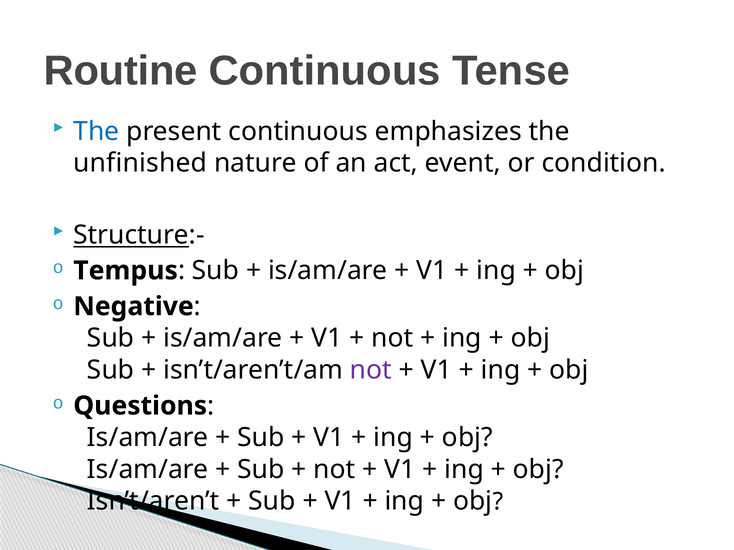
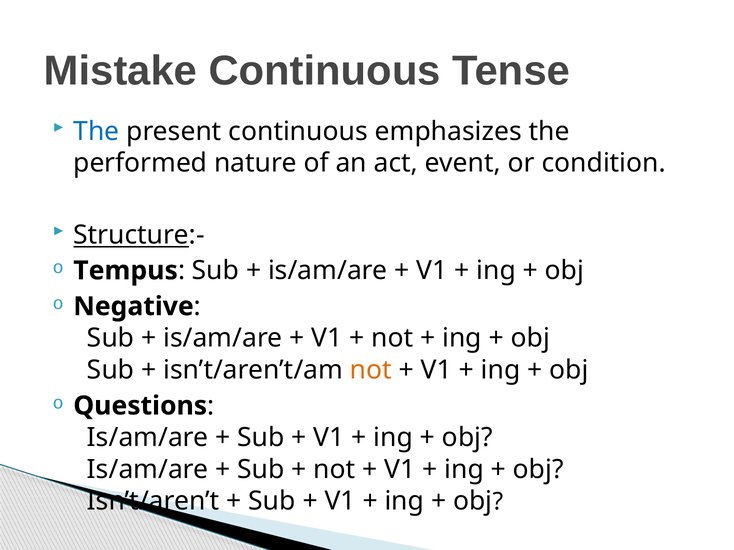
Routine: Routine -> Mistake (121, 71)
unfinished: unfinished -> performed (140, 163)
not colour: purple -> orange (371, 370)
